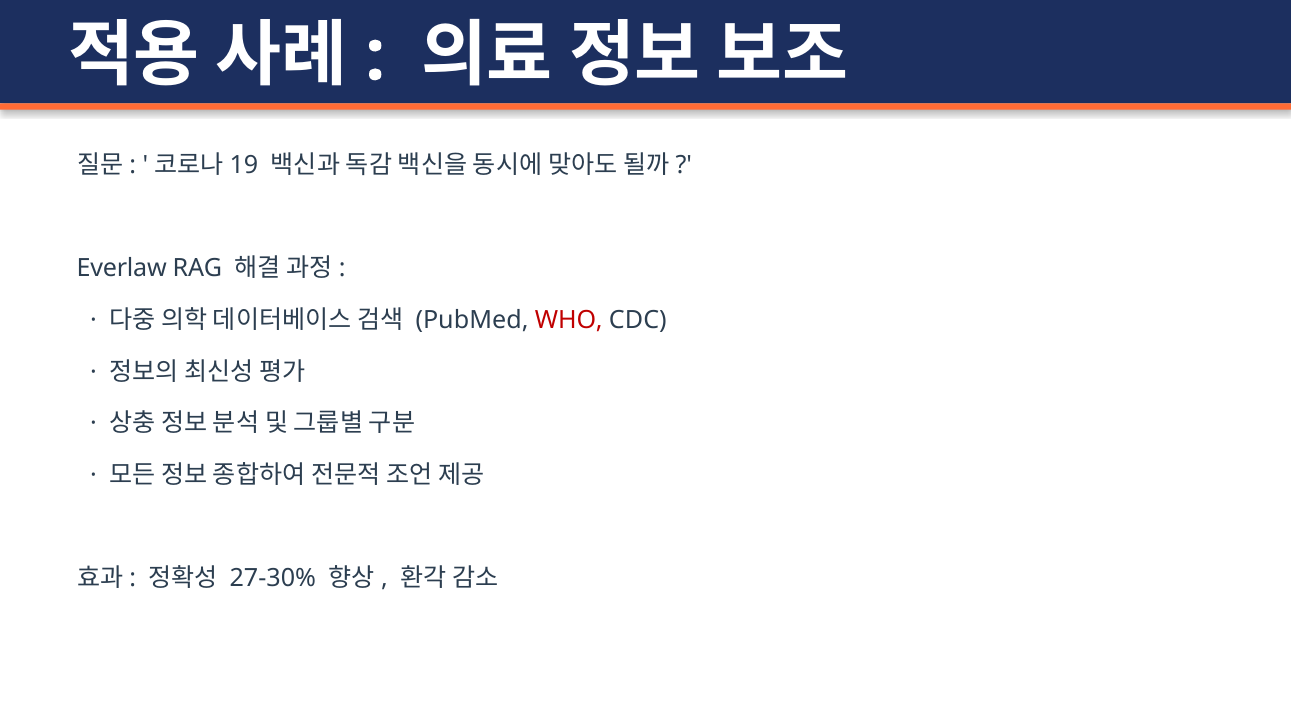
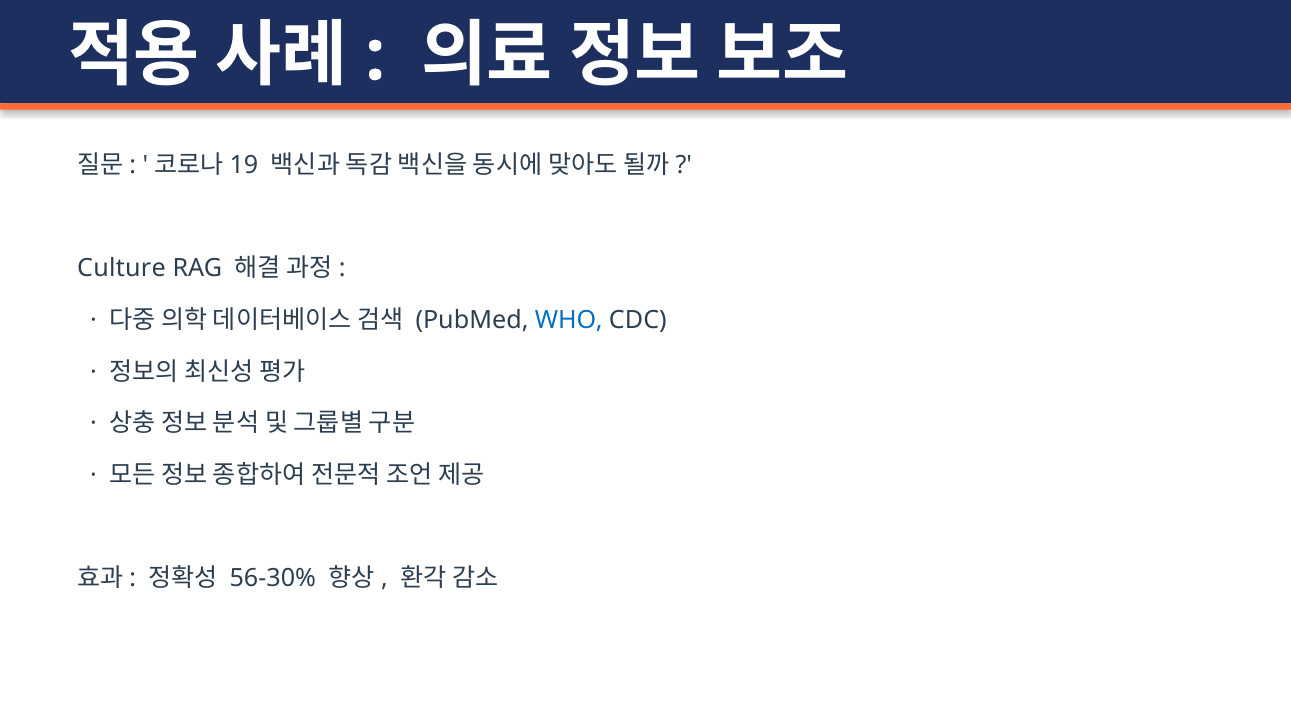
Everlaw: Everlaw -> Culture (121, 269)
WHO colour: red -> blue (569, 320)
27-30%: 27-30% -> 56-30% (273, 579)
